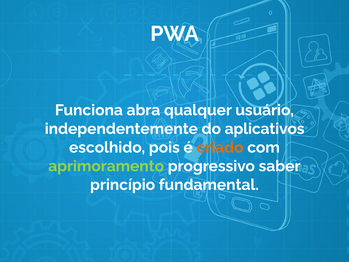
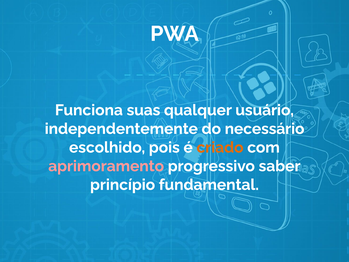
abra: abra -> suas (143, 110)
aplicativos: aplicativos -> necessário (265, 129)
aprimoramento colour: light green -> pink (106, 166)
